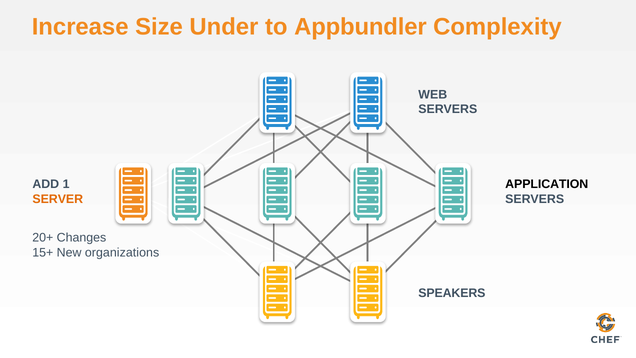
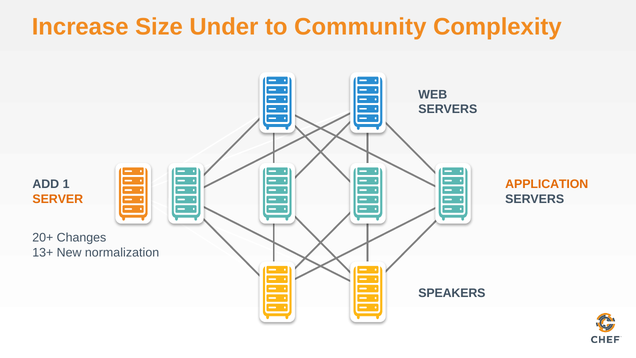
Appbundler: Appbundler -> Community (360, 27)
APPLICATION colour: black -> orange (547, 184)
15+: 15+ -> 13+ (43, 253)
organizations: organizations -> normalization (122, 253)
